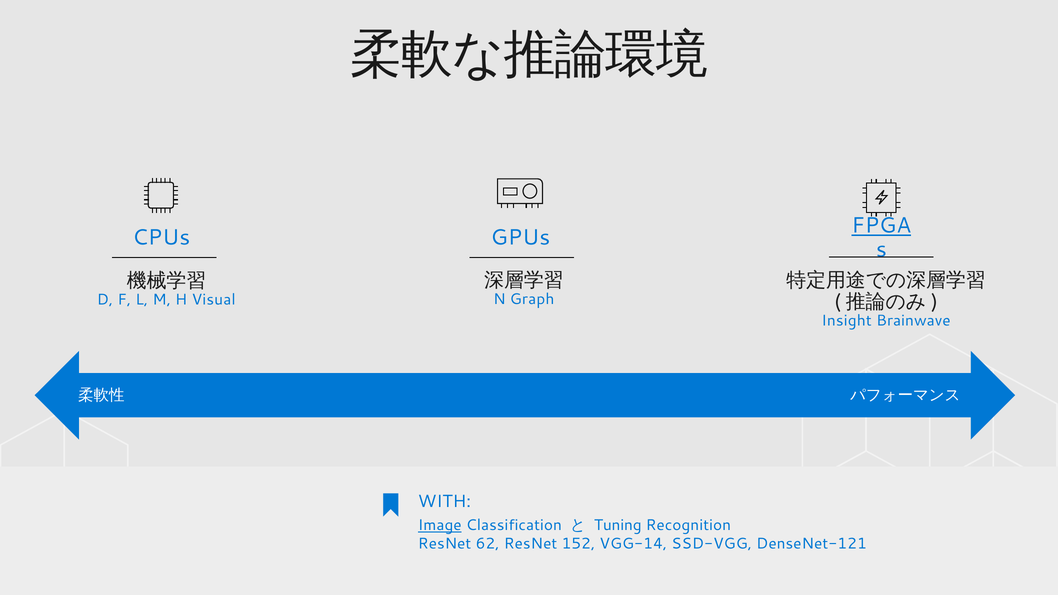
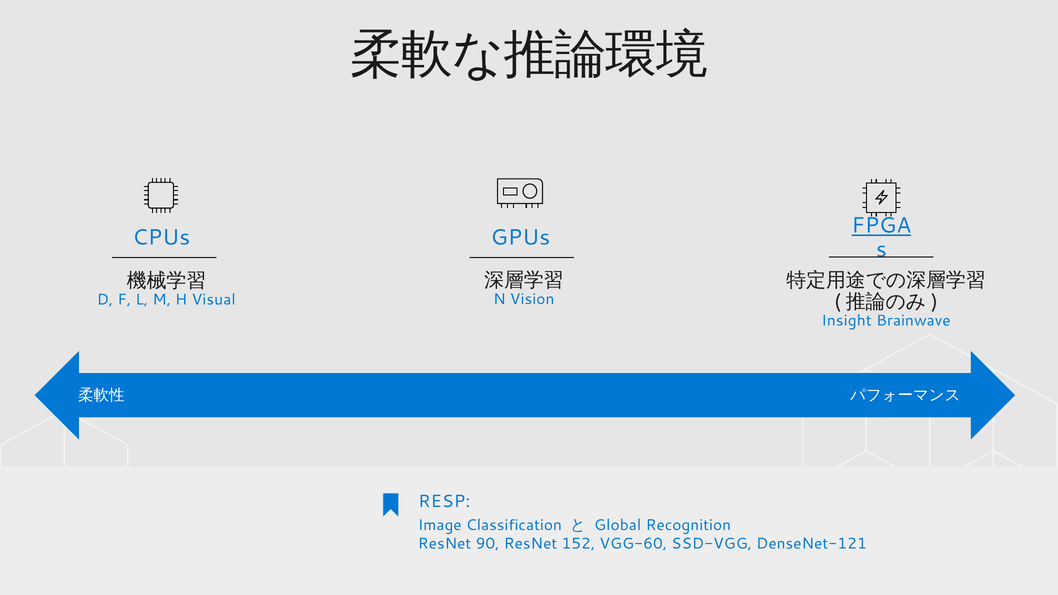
Graph: Graph -> Vision (532, 299)
WITH: WITH -> RESP (444, 502)
Image underline: present -> none (440, 525)
Tuning: Tuning -> Global (618, 525)
62: 62 -> 90 (488, 544)
VGG-14: VGG-14 -> VGG-60 (633, 544)
